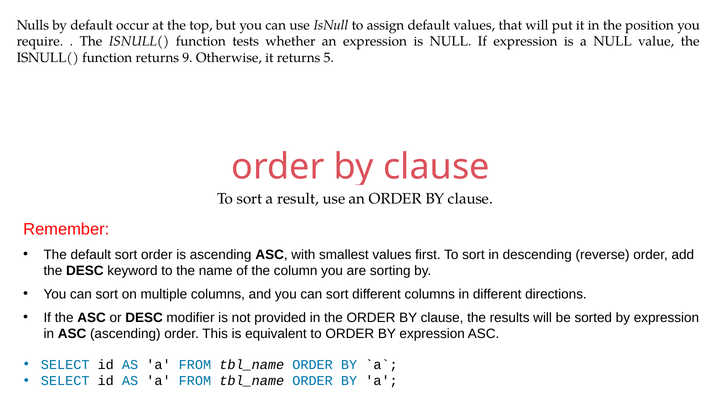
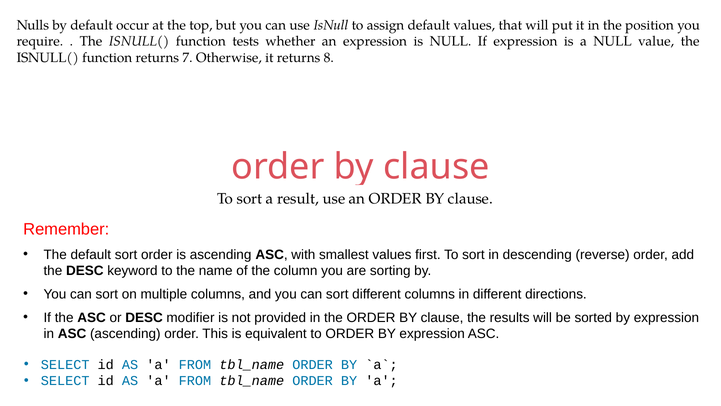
9: 9 -> 7 (188, 58)
5: 5 -> 8 (329, 58)
